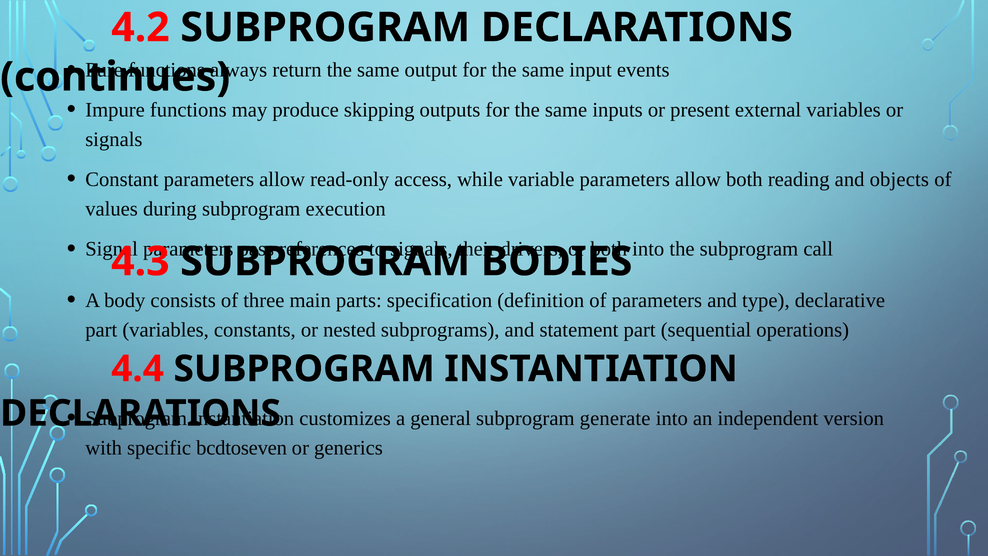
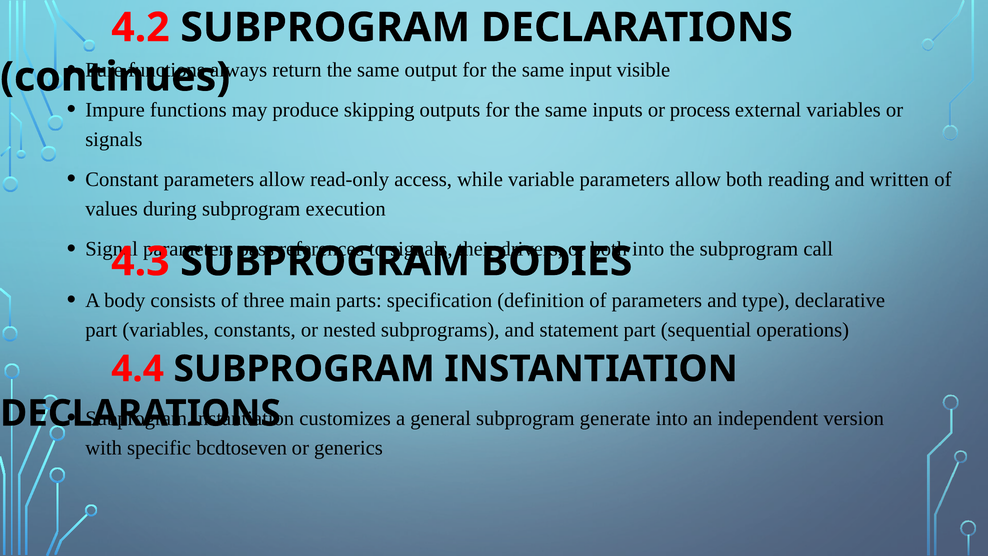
events: events -> visible (643, 70)
present: present -> process (700, 110)
objects: objects -> written (899, 179)
